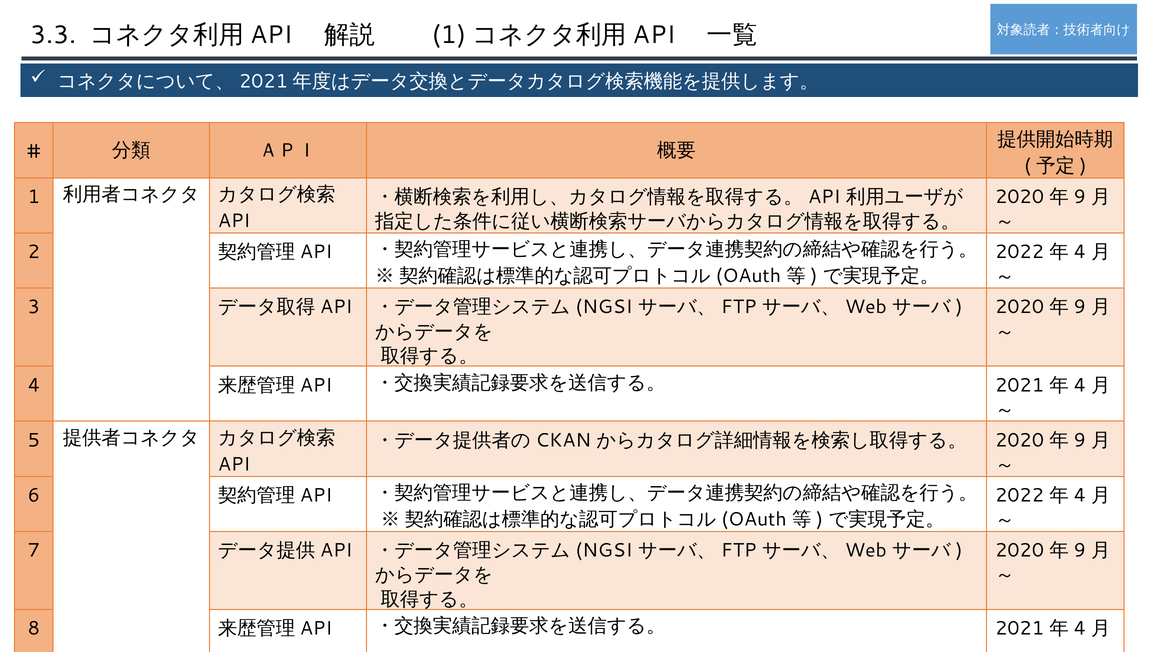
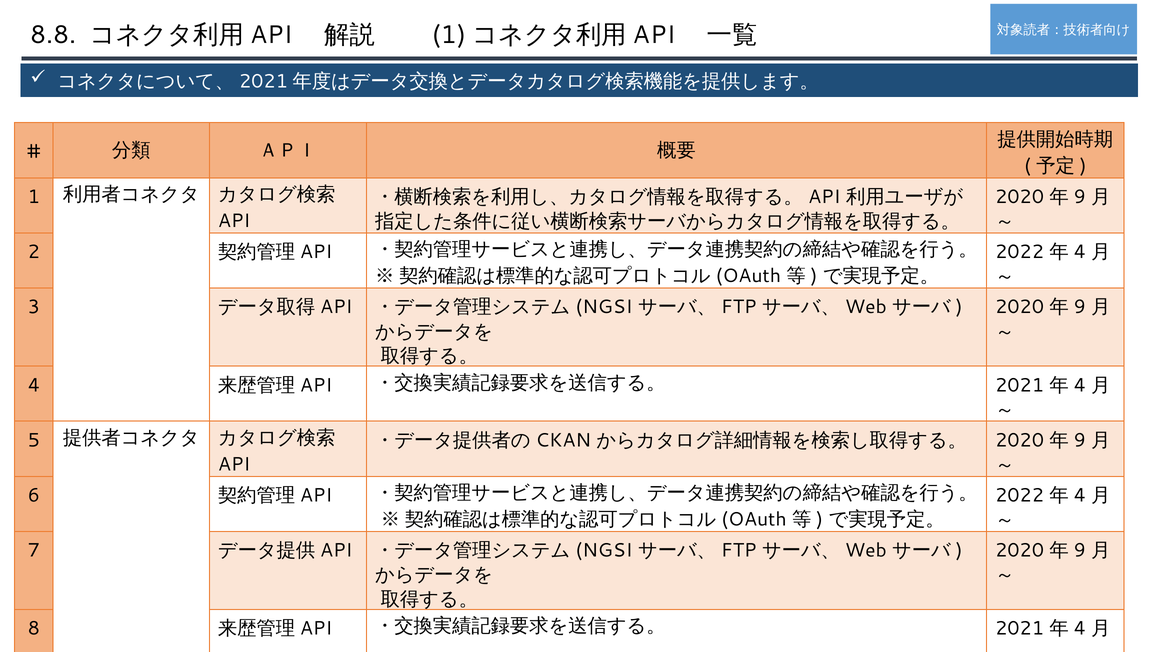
3.3: 3.3 -> 8.8 (53, 35)
